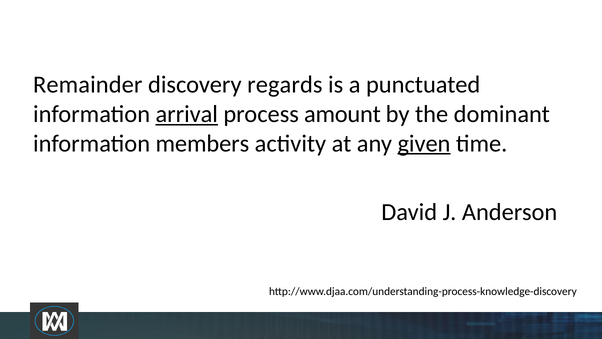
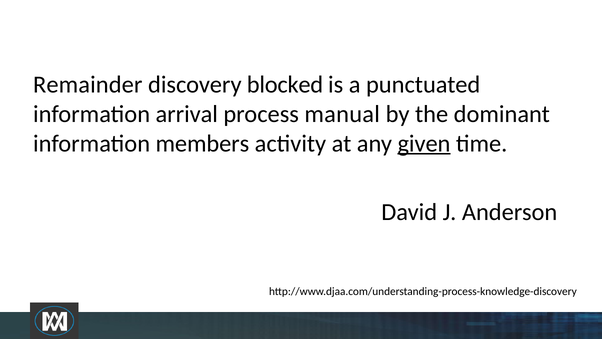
regards: regards -> blocked (285, 85)
arrival underline: present -> none (187, 114)
amount: amount -> manual (342, 114)
